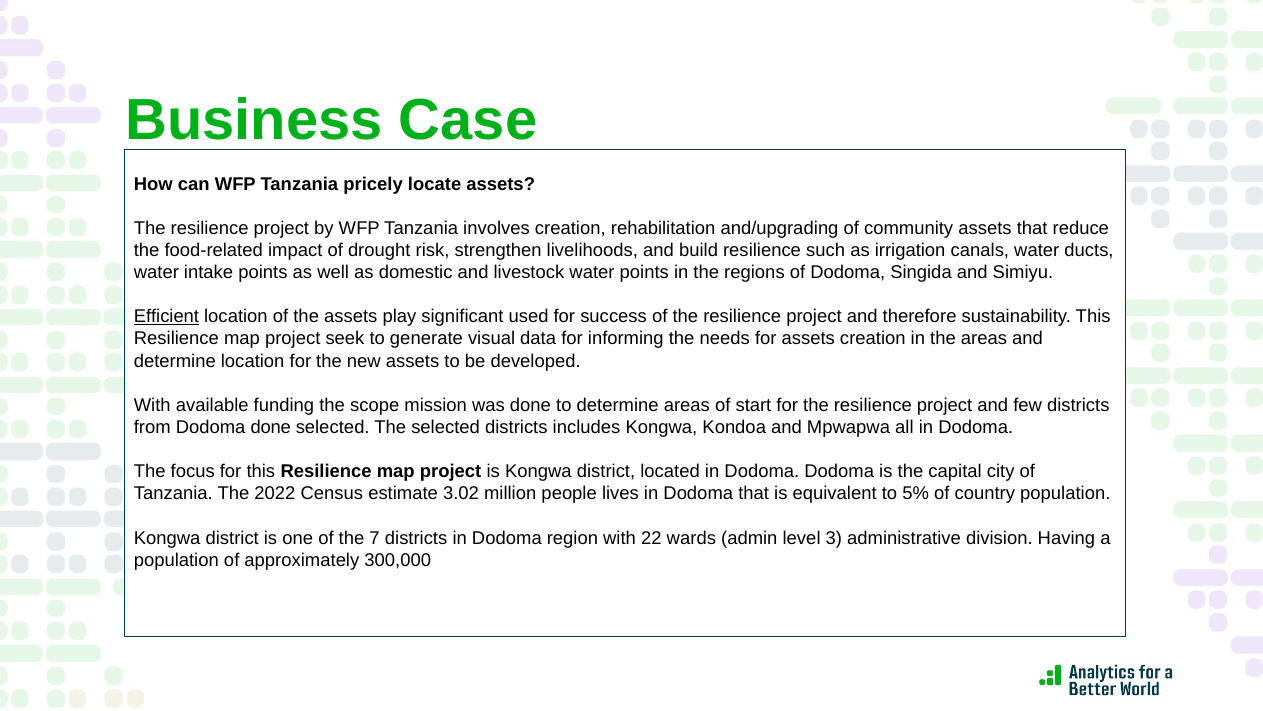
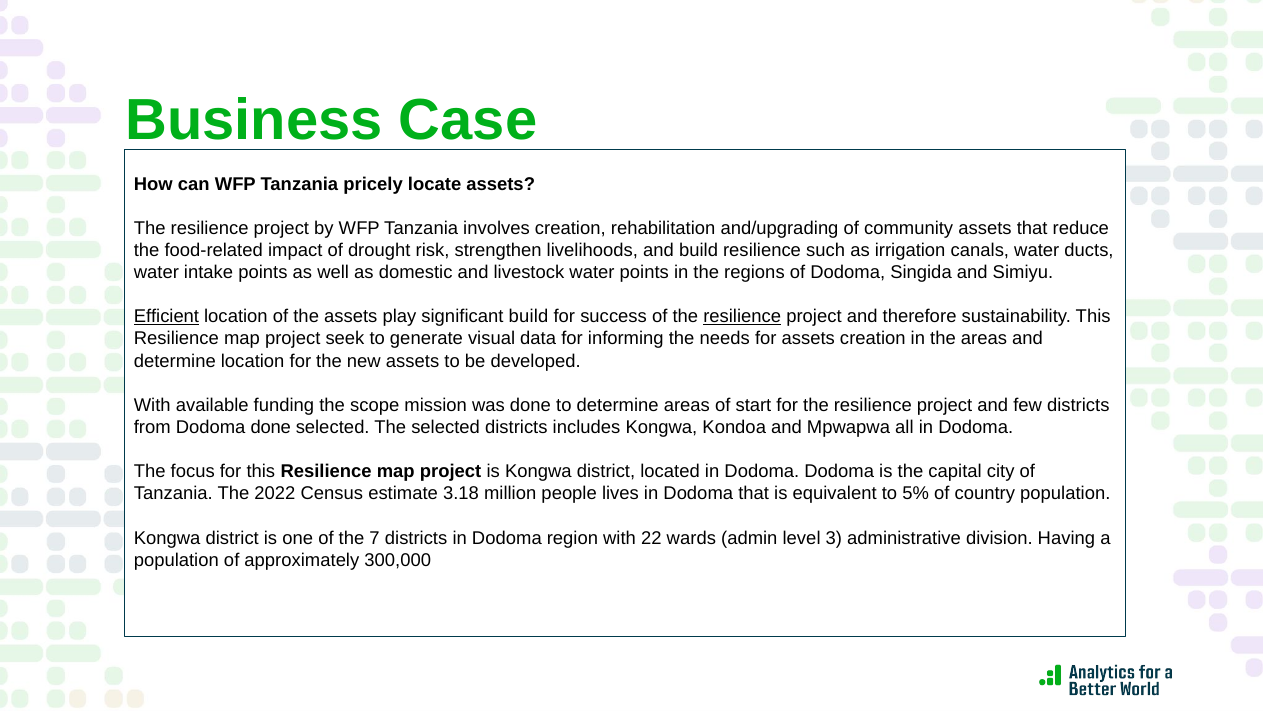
significant used: used -> build (529, 316)
resilience underline: none -> present (742, 316)
3.02: 3.02 -> 3.18 (461, 493)
